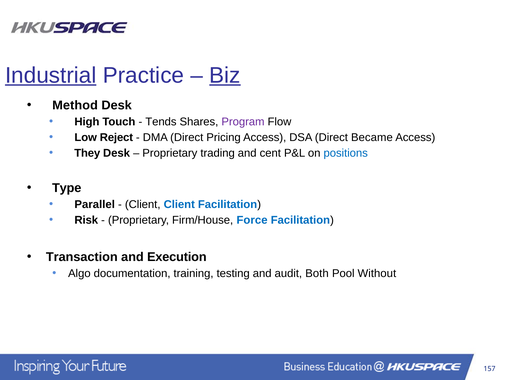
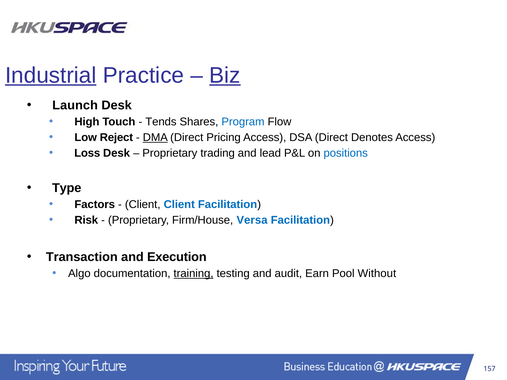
Method: Method -> Launch (75, 105)
Program colour: purple -> blue (243, 122)
DMA underline: none -> present (155, 138)
Became: Became -> Denotes (372, 138)
They: They -> Loss (87, 153)
cent: cent -> lead (270, 153)
Parallel: Parallel -> Factors (95, 205)
Force: Force -> Versa (252, 220)
training underline: none -> present (194, 274)
Both: Both -> Earn (317, 274)
